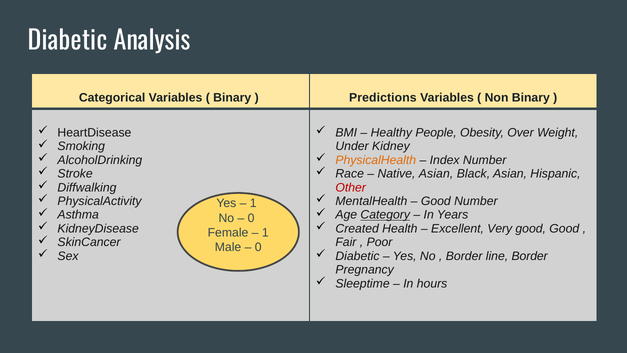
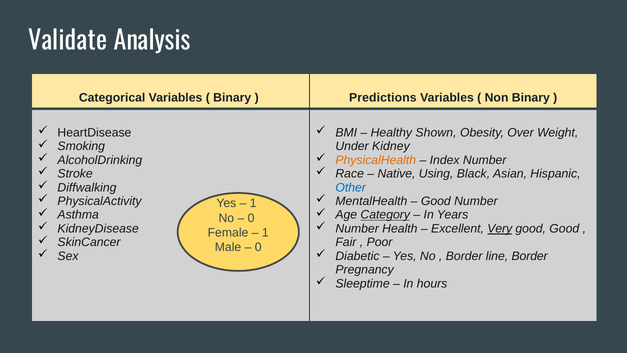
Diabetic: Diabetic -> Validate (68, 41)
People: People -> Shown (436, 133)
Native Asian: Asian -> Using (436, 174)
Other colour: red -> blue (351, 187)
Created: Created -> Number (357, 228)
Very underline: none -> present (500, 228)
